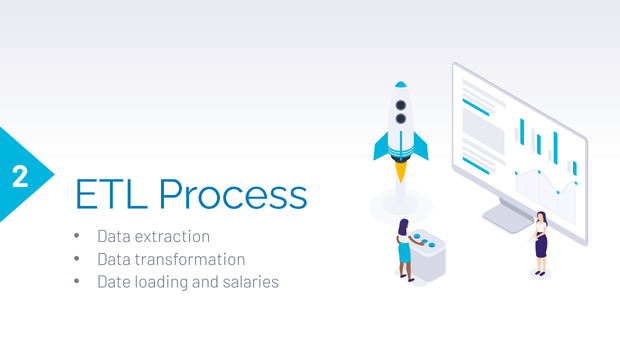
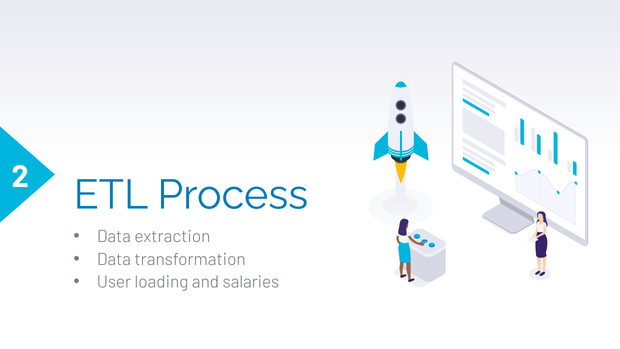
Date: Date -> User (114, 282)
